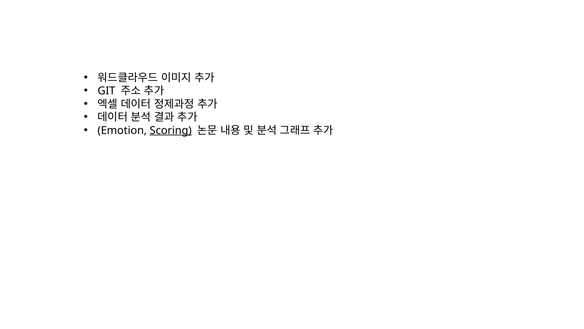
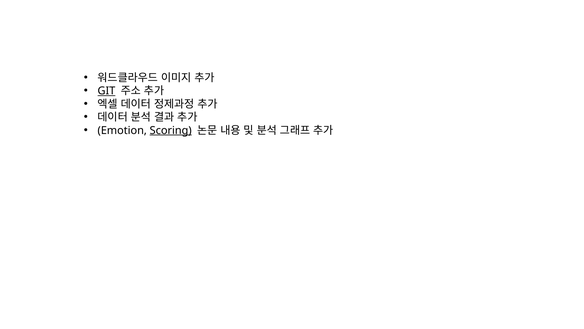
GIT underline: none -> present (106, 91)
